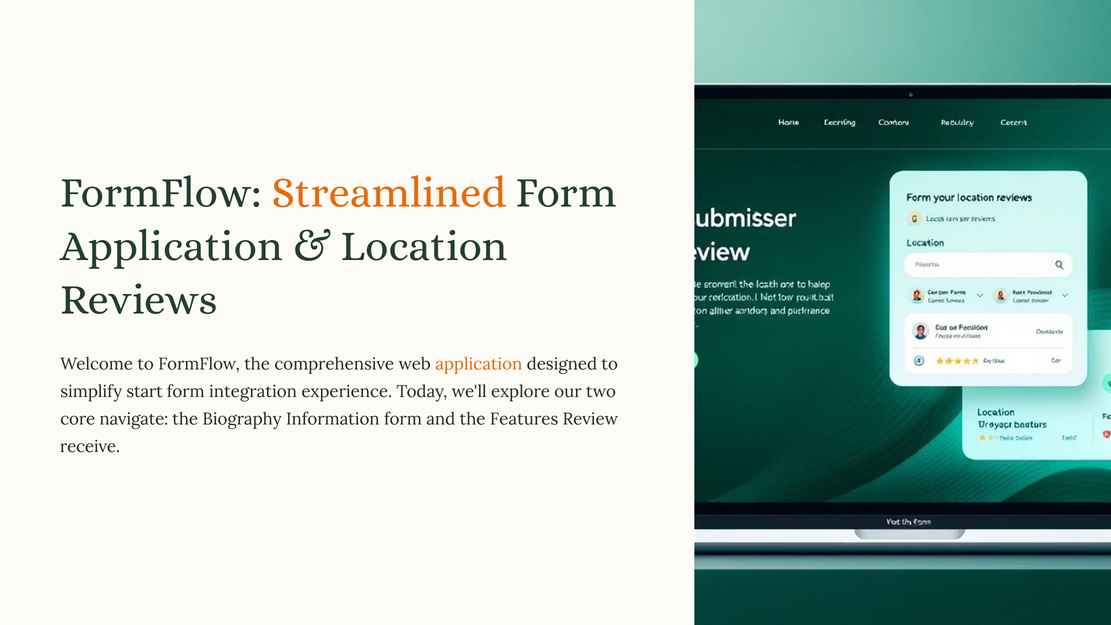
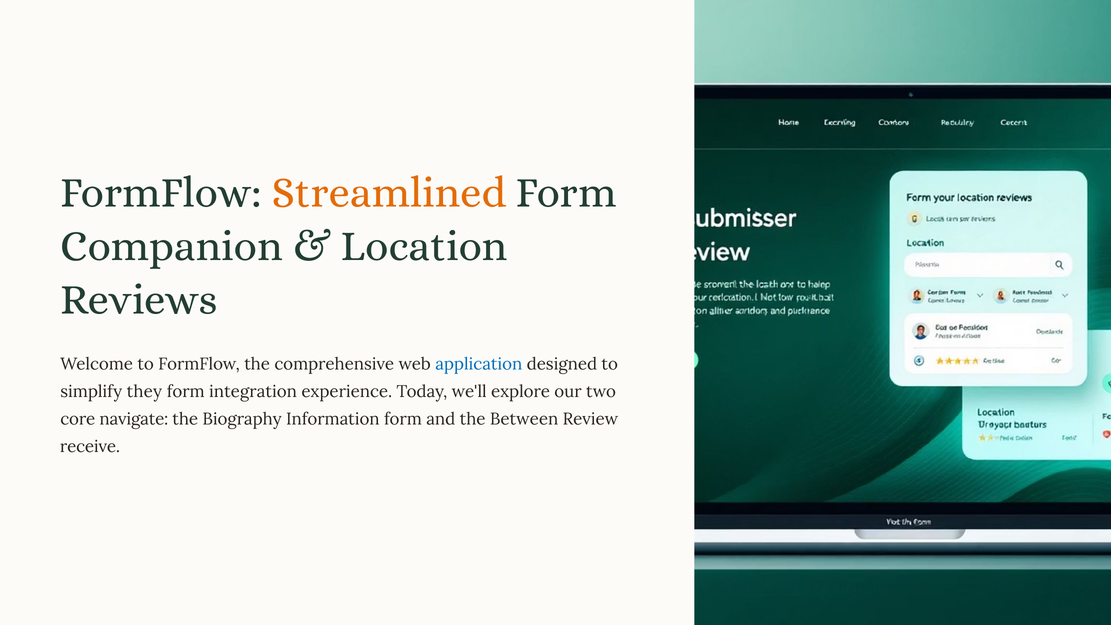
Application: Application -> Companion (172, 246)
application colour: orange -> blue (479, 364)
start: start -> they (144, 392)
Features: Features -> Between (524, 419)
